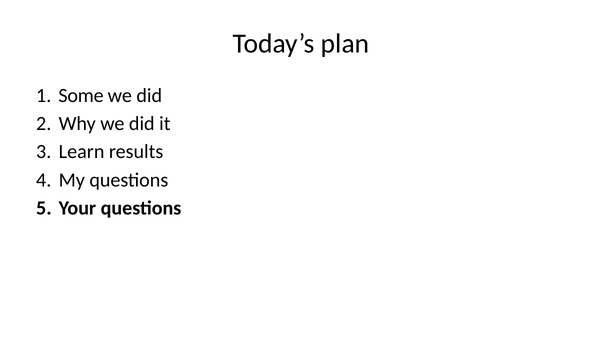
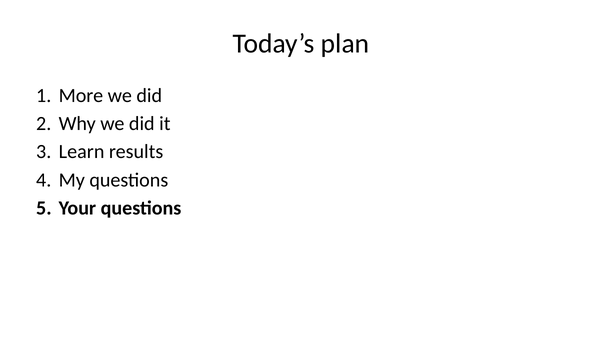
Some: Some -> More (81, 95)
